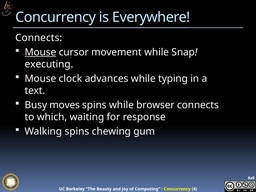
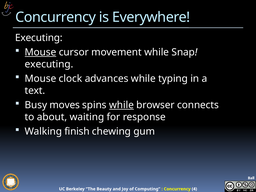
Connects: Connects -> Executing (39, 38)
while underline: none -> present (121, 105)
which: which -> about (52, 117)
Walking spins: spins -> finish (77, 131)
